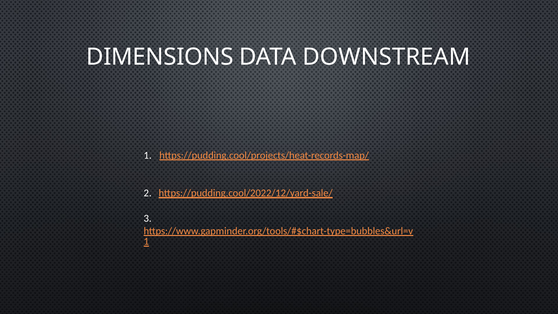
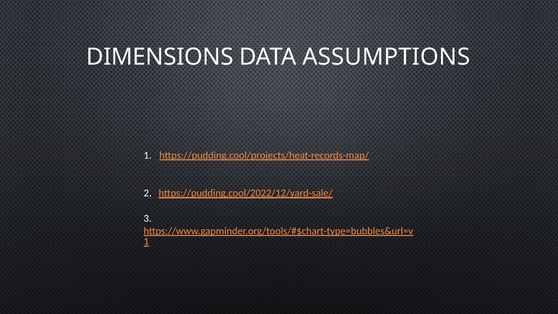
DOWNSTREAM: DOWNSTREAM -> ASSUMPTIONS (386, 57)
